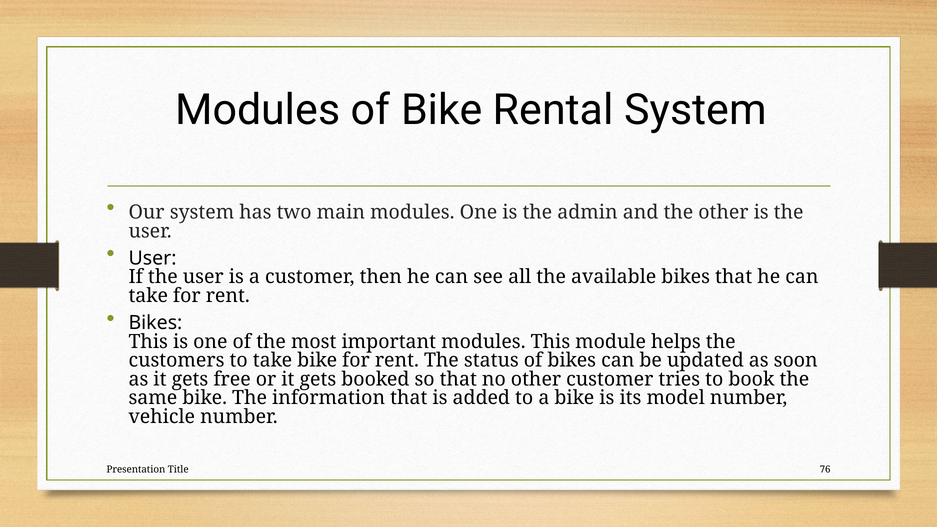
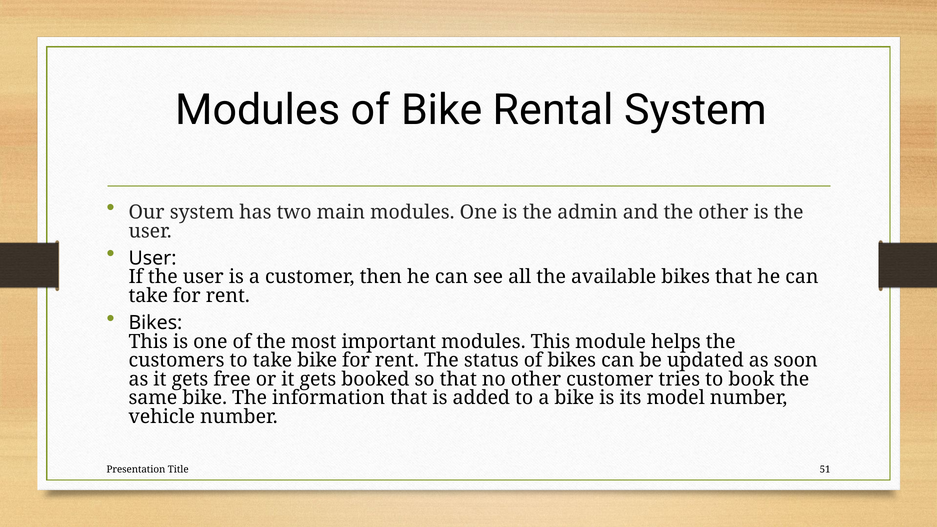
76: 76 -> 51 (825, 469)
